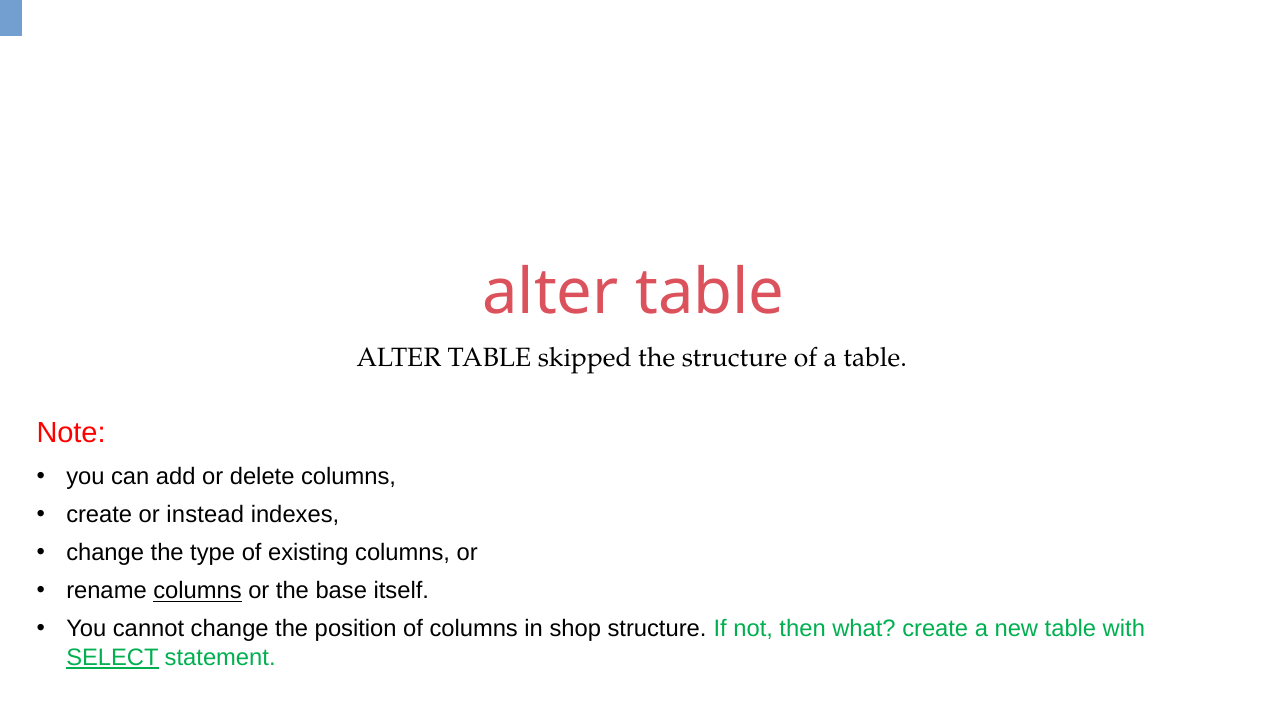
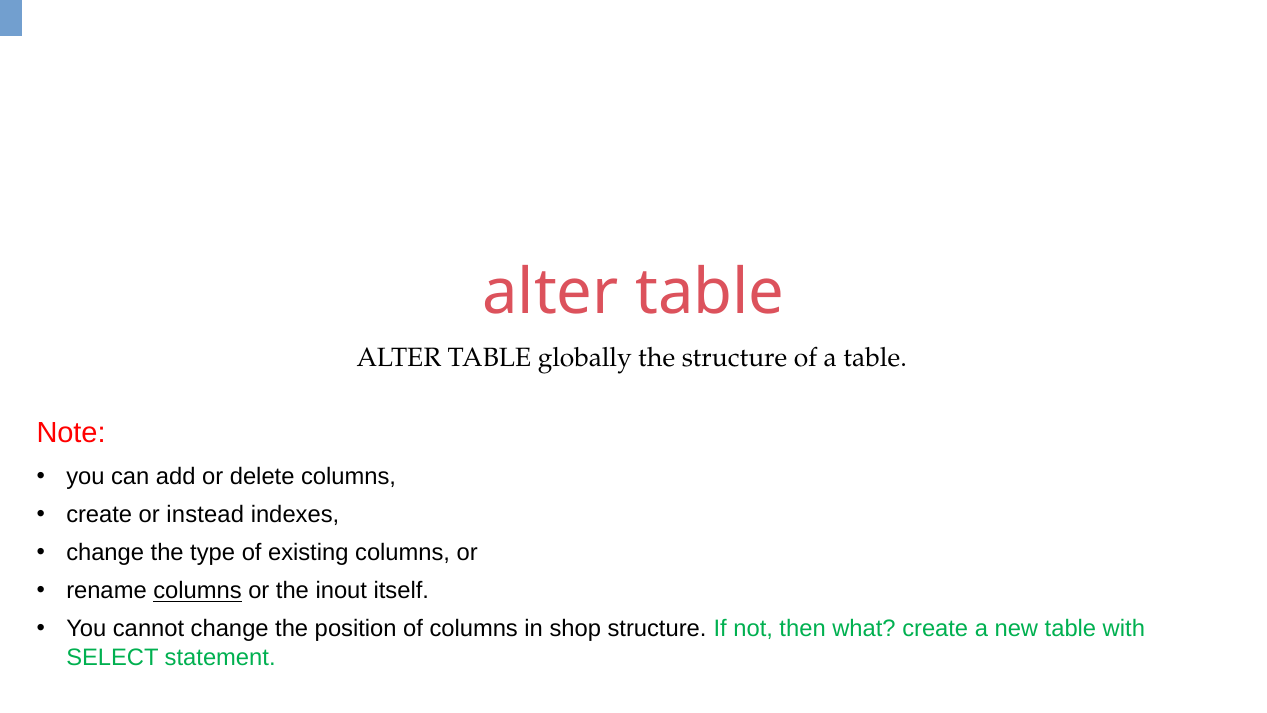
skipped: skipped -> globally (585, 358)
base: base -> inout (341, 591)
SELECT underline: present -> none (112, 657)
